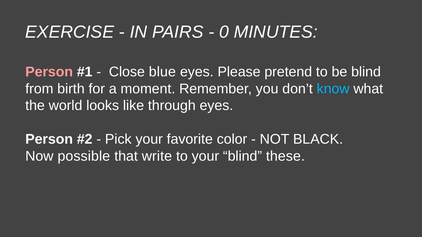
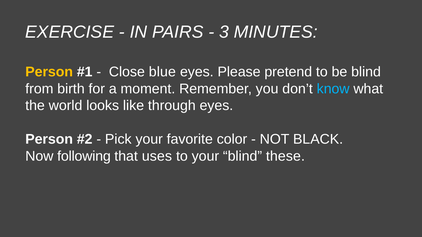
0: 0 -> 3 (224, 32)
Person colour: pink -> yellow (49, 72)
possible: possible -> following (84, 156)
write: write -> uses (157, 156)
